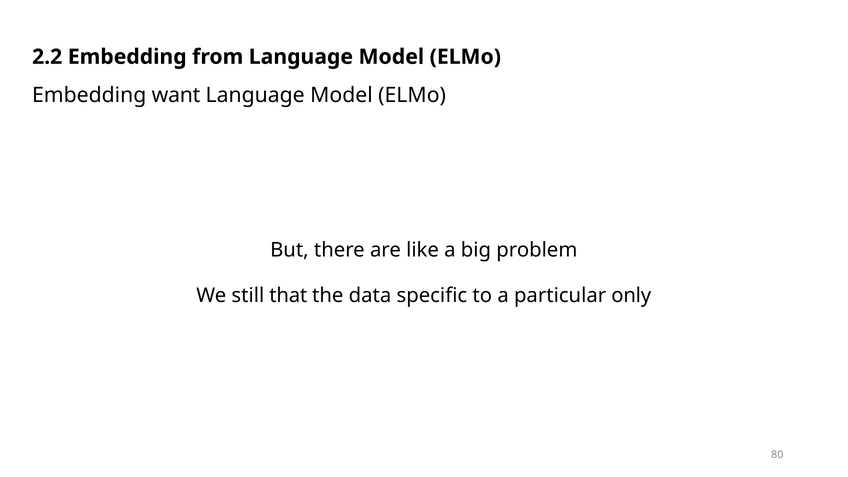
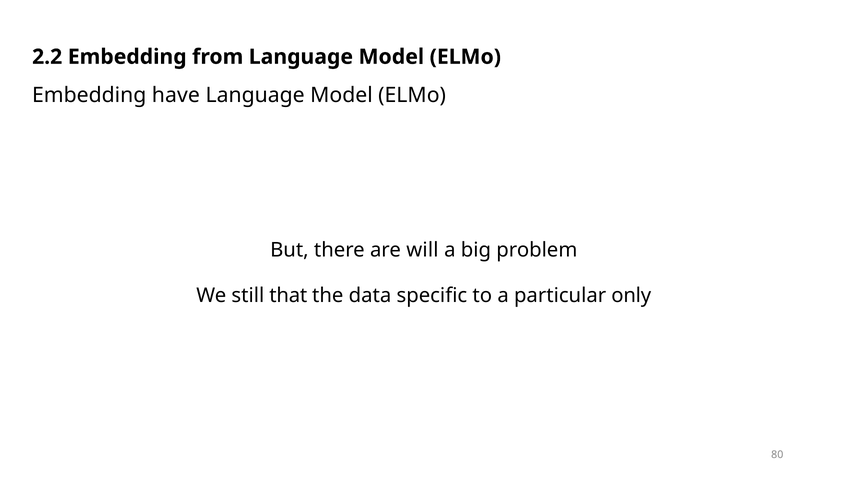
want: want -> have (176, 95)
like: like -> will (422, 250)
